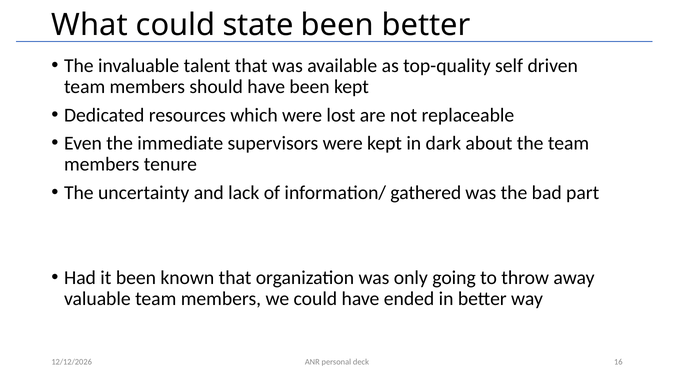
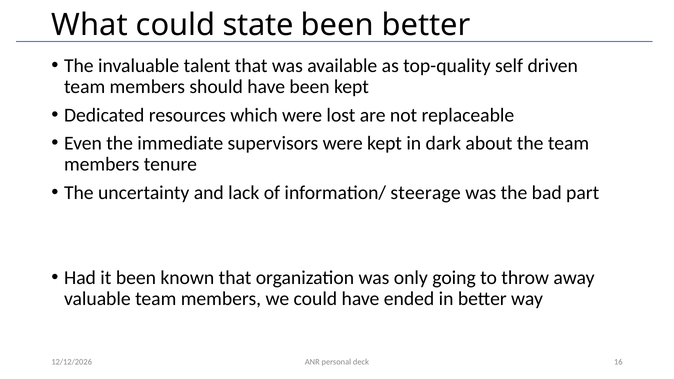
gathered: gathered -> steerage (426, 193)
